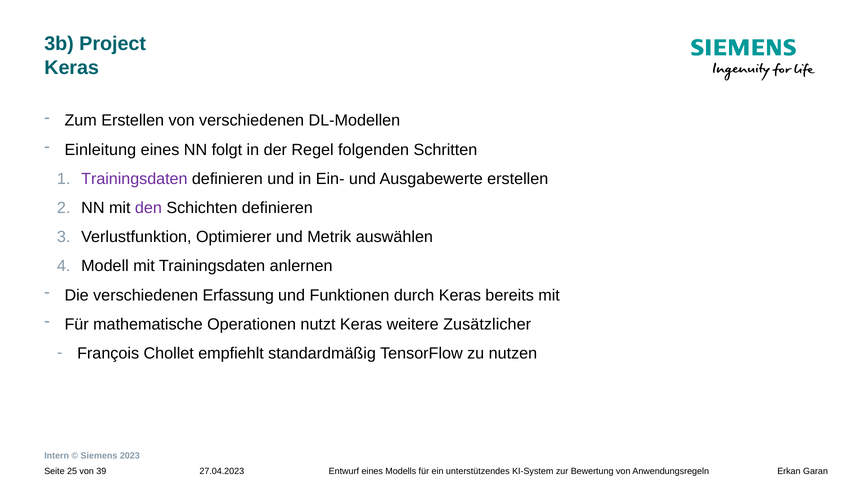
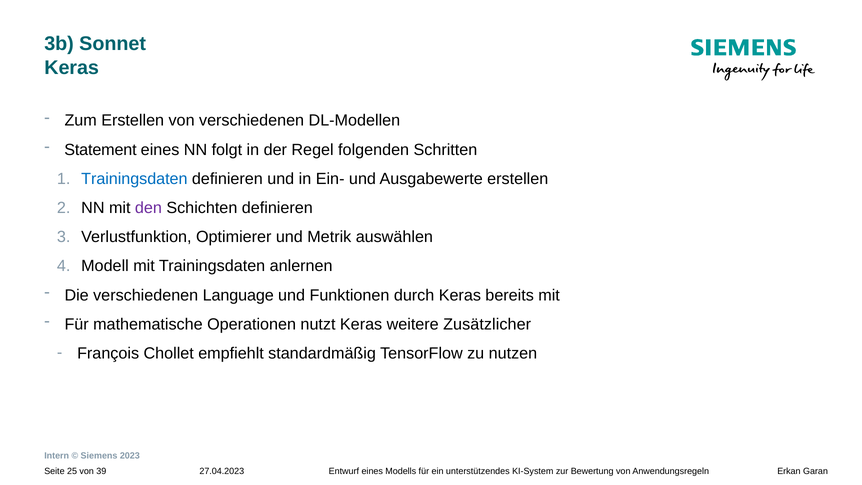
Project: Project -> Sonnet (113, 44)
Einleitung: Einleitung -> Statement (100, 150)
Trainingsdaten colour: purple -> blue (134, 179)
Erfassung: Erfassung -> Language (238, 295)
